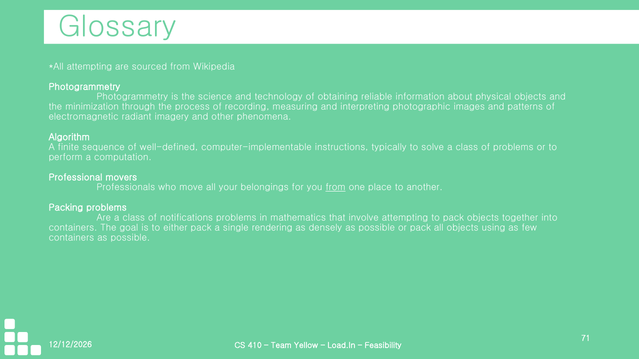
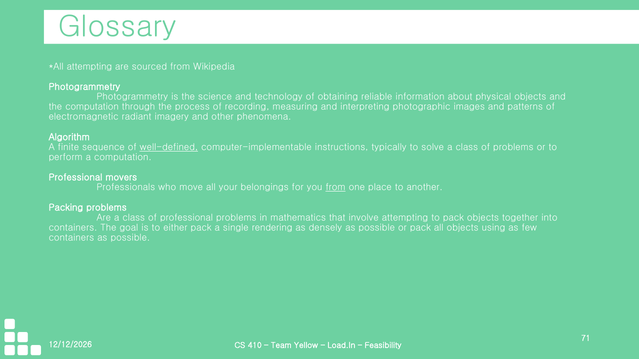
the minimization: minimization -> computation (92, 107)
well-defined underline: none -> present (169, 147)
of notifications: notifications -> professional (187, 218)
